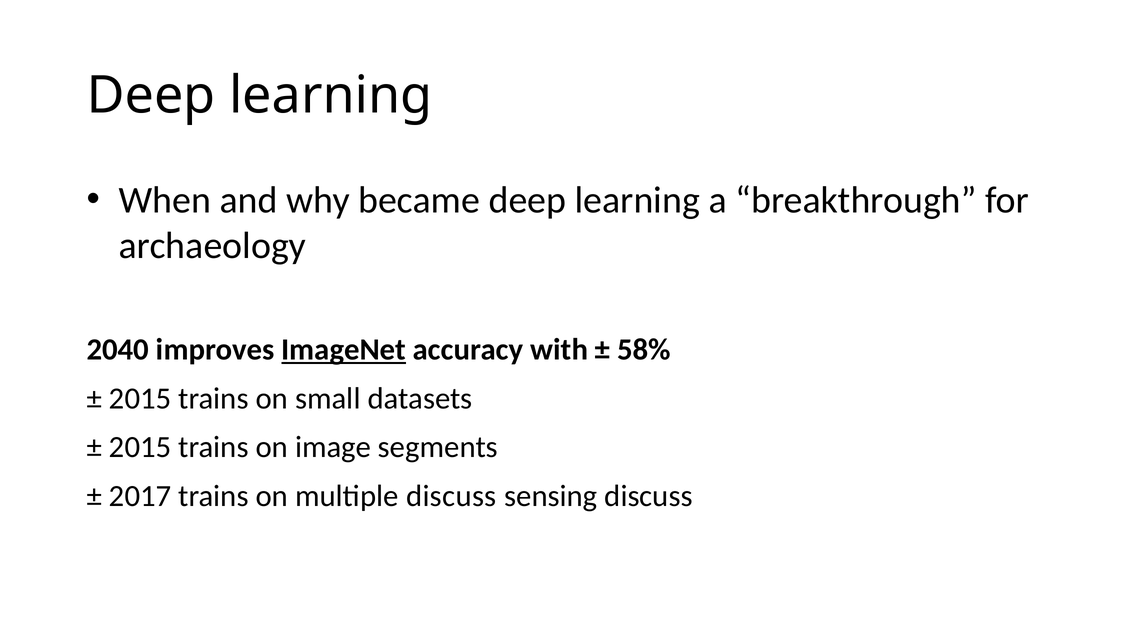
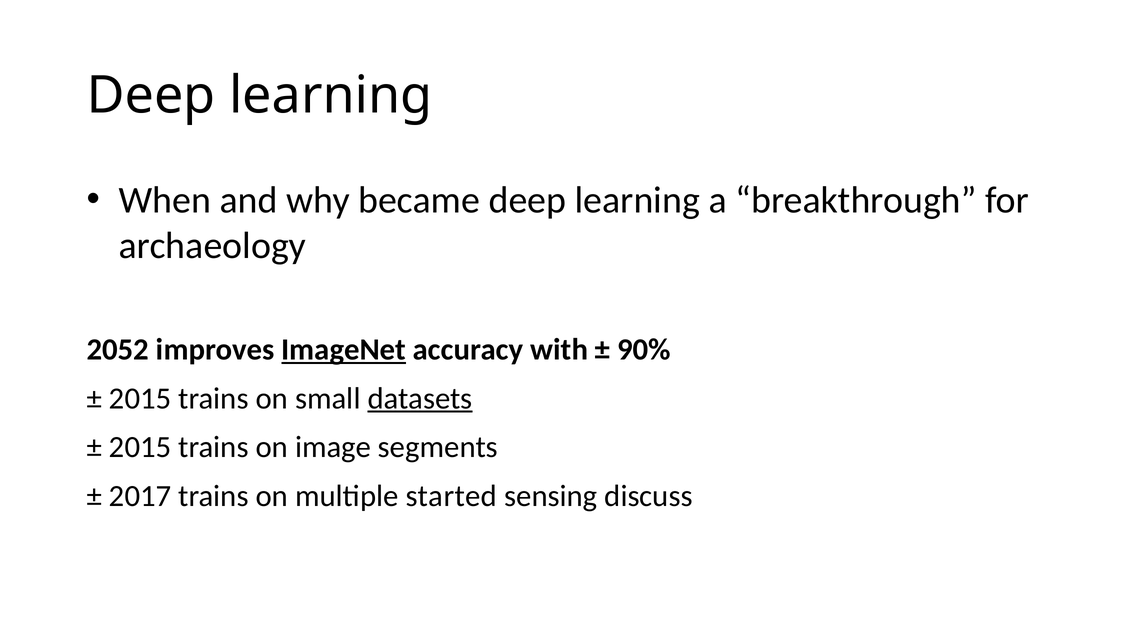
2040: 2040 -> 2052 (118, 349)
58%: 58% -> 90% (644, 349)
datasets underline: none -> present (420, 398)
multiple discuss: discuss -> started (451, 496)
